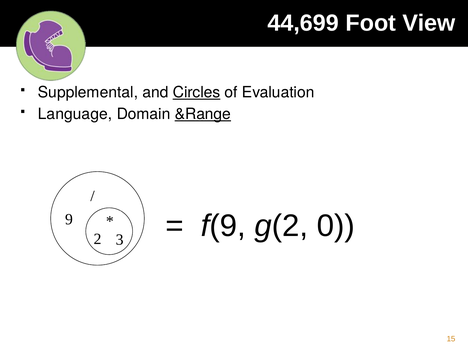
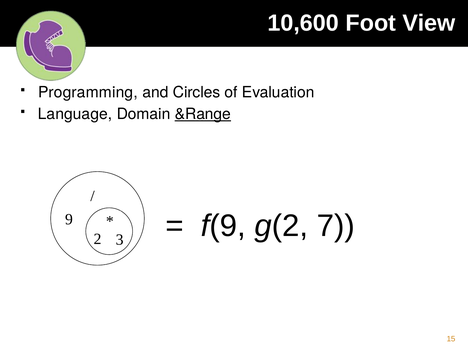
44,699: 44,699 -> 10,600 (303, 23)
Supplemental: Supplemental -> Programming (88, 92)
Circles underline: present -> none (197, 92)
0: 0 -> 7 (336, 226)
